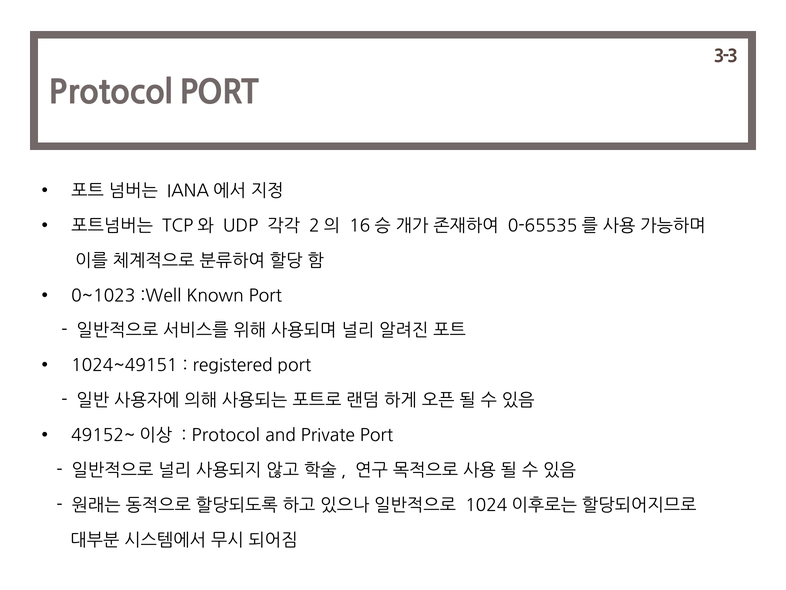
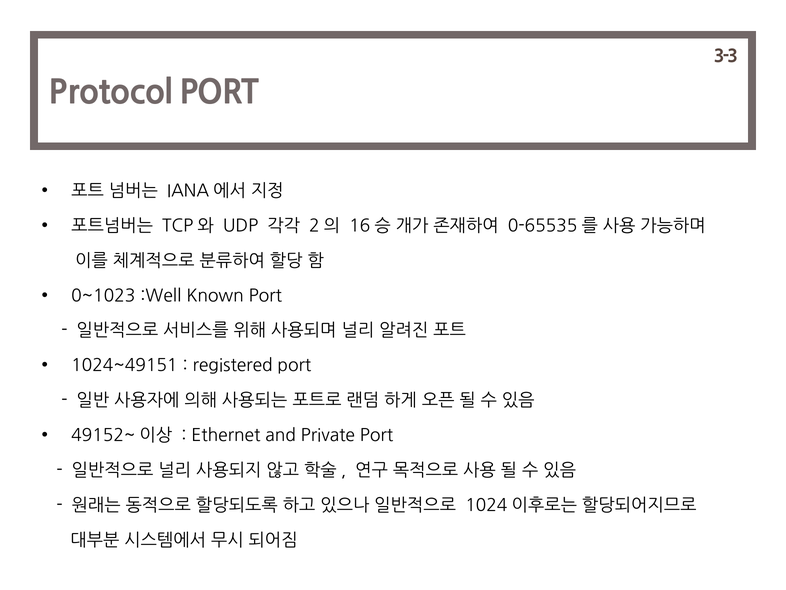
Protocol: Protocol -> Ethernet (226, 435)
